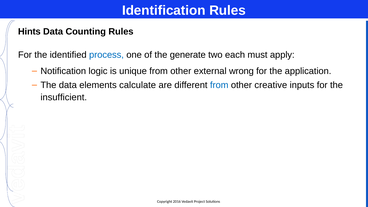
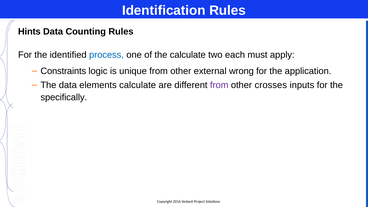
the generate: generate -> calculate (188, 55)
Notification: Notification -> Constraints (63, 71)
from colour: blue -> purple (219, 85)
creative: creative -> crosses (271, 85)
insufficient: insufficient -> specifically (64, 97)
